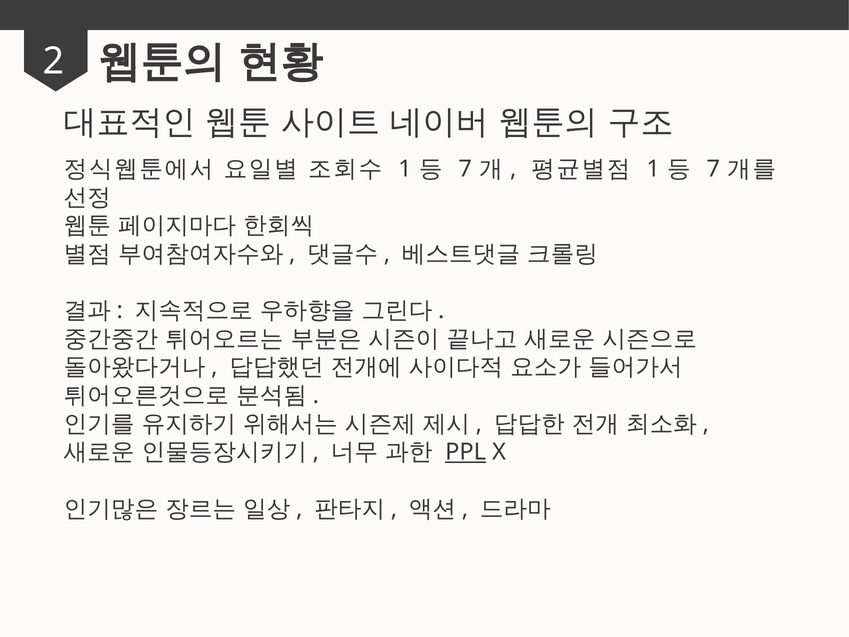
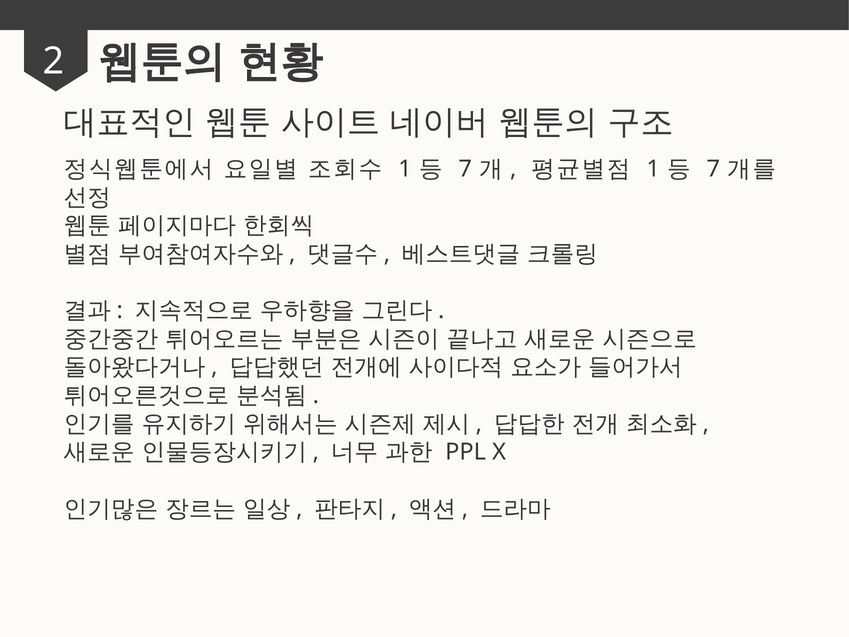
PPL underline: present -> none (466, 452)
